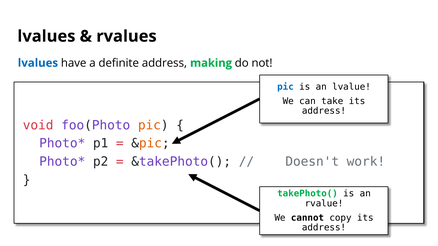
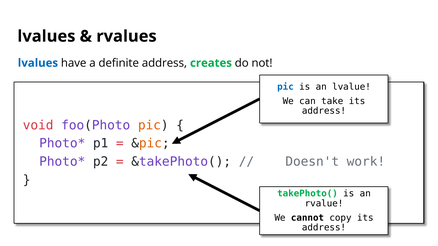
making: making -> creates (211, 63)
